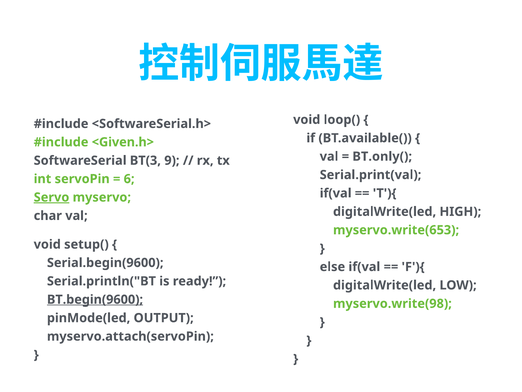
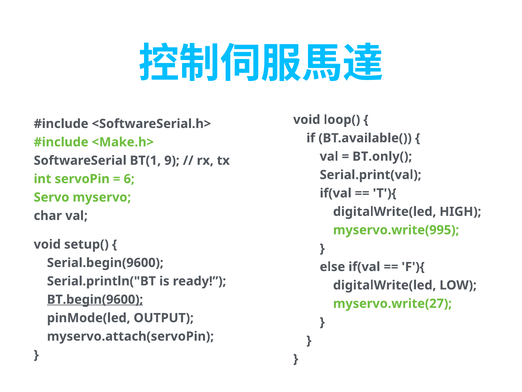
<Given.h>: <Given.h> -> <Make.h> (123, 142)
BT(3: BT(3 -> BT(1 (145, 160)
Servo underline: present -> none (52, 197)
myservo.write(653: myservo.write(653 -> myservo.write(995 (396, 230)
myservo.write(98: myservo.write(98 -> myservo.write(27 (392, 303)
